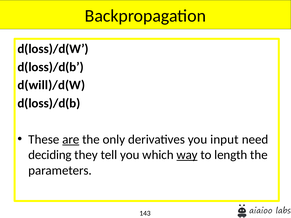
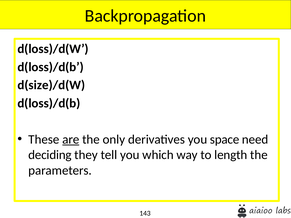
d(will)/d(W: d(will)/d(W -> d(size)/d(W (51, 85)
input: input -> space (225, 140)
way underline: present -> none (187, 155)
